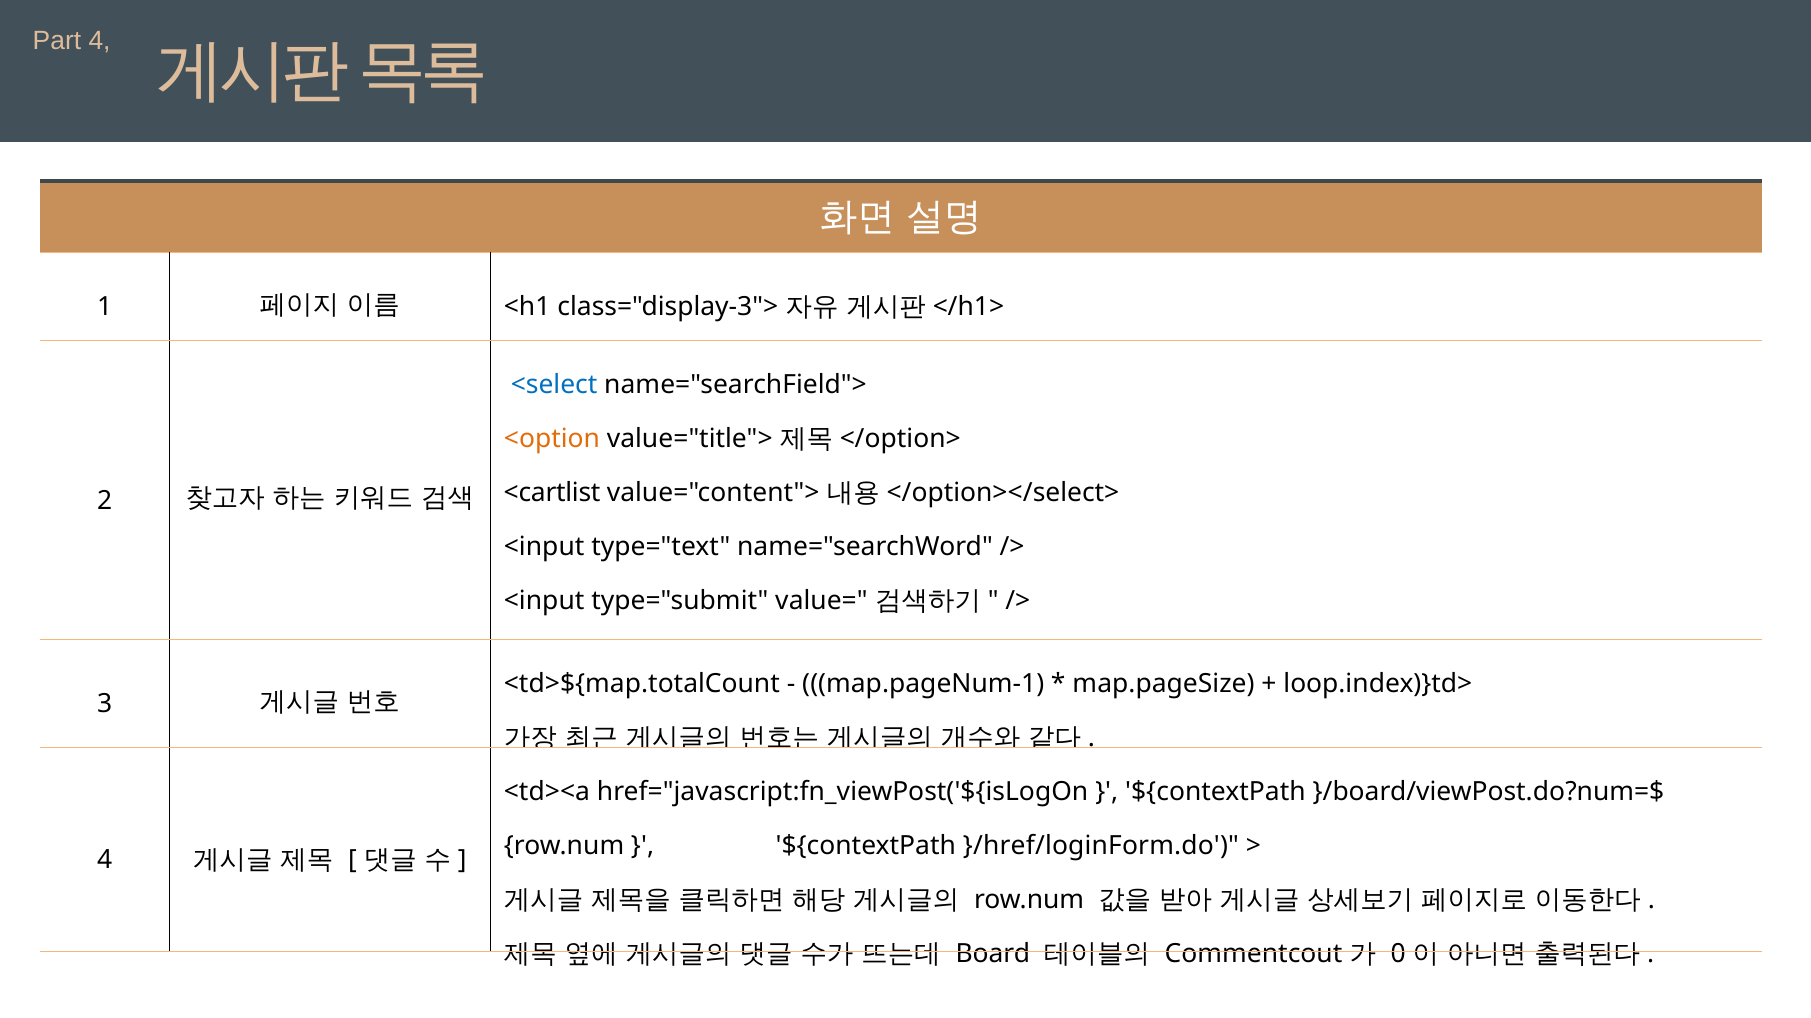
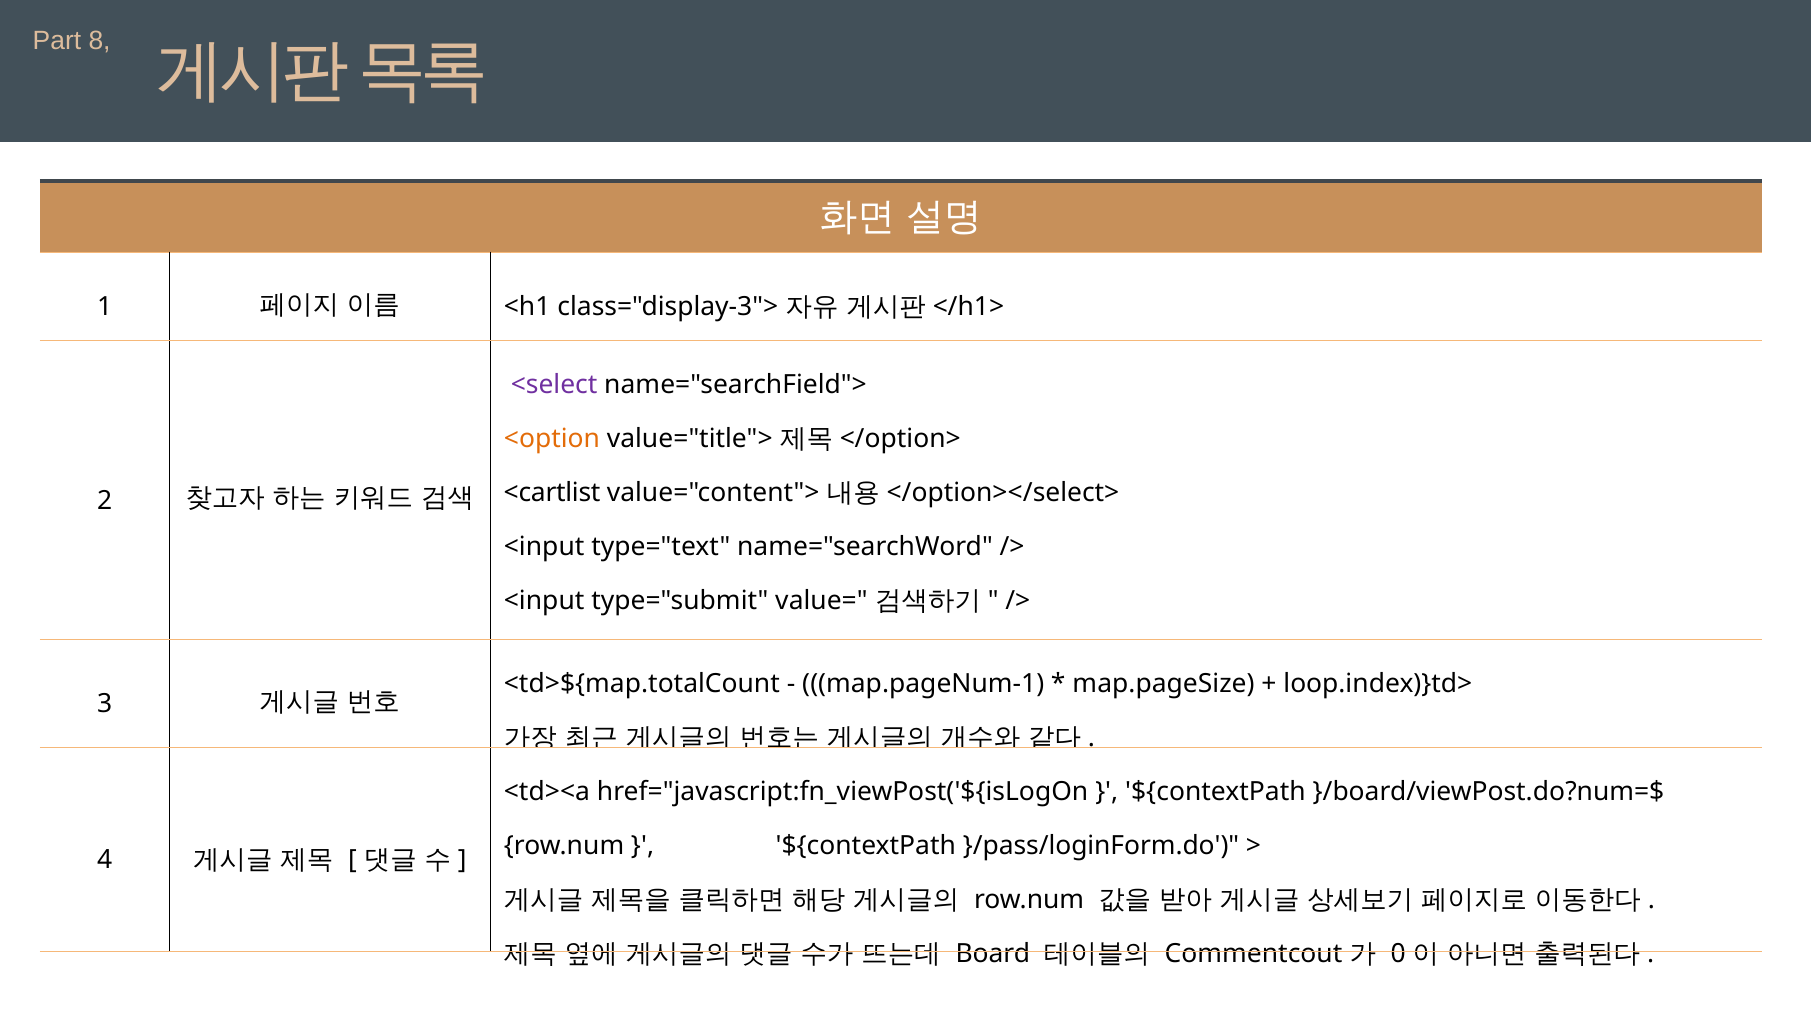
Part 4: 4 -> 8 (100, 41)
<select colour: blue -> purple (554, 385)
}/href/loginForm.do: }/href/loginForm.do -> }/pass/loginForm.do (1101, 846)
